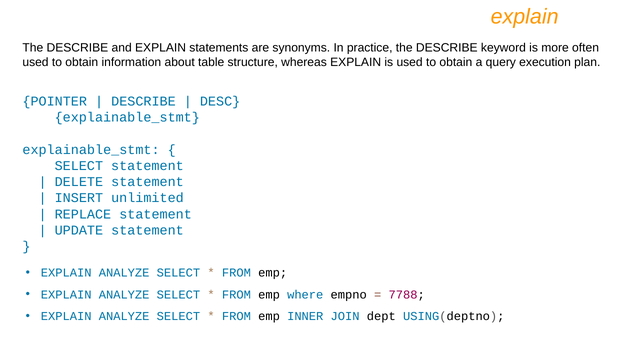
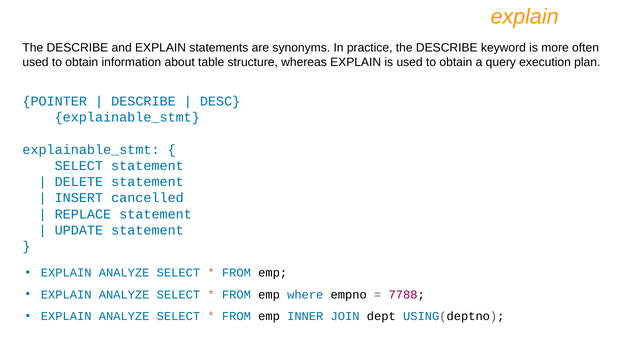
unlimited: unlimited -> cancelled (147, 198)
